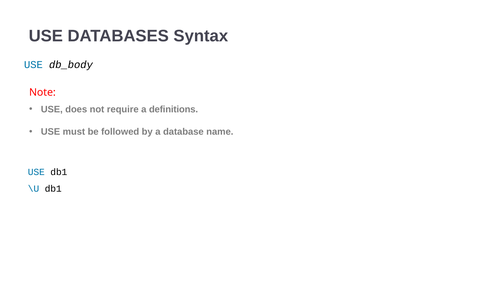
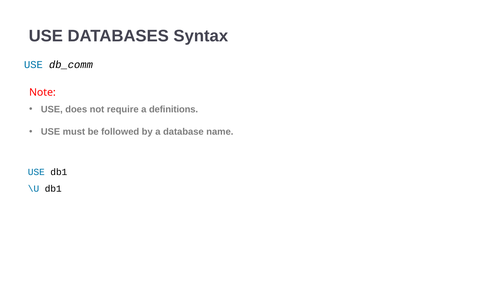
db_body: db_body -> db_comm (71, 65)
